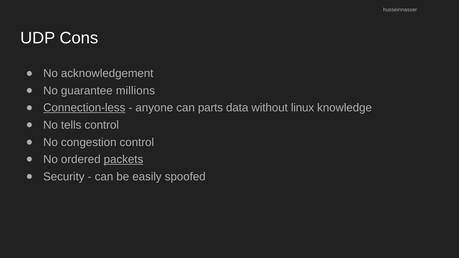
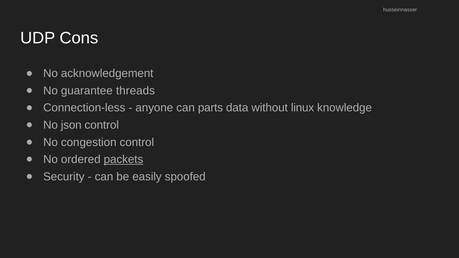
millions: millions -> threads (135, 91)
Connection-less underline: present -> none (84, 108)
tells: tells -> json (71, 125)
